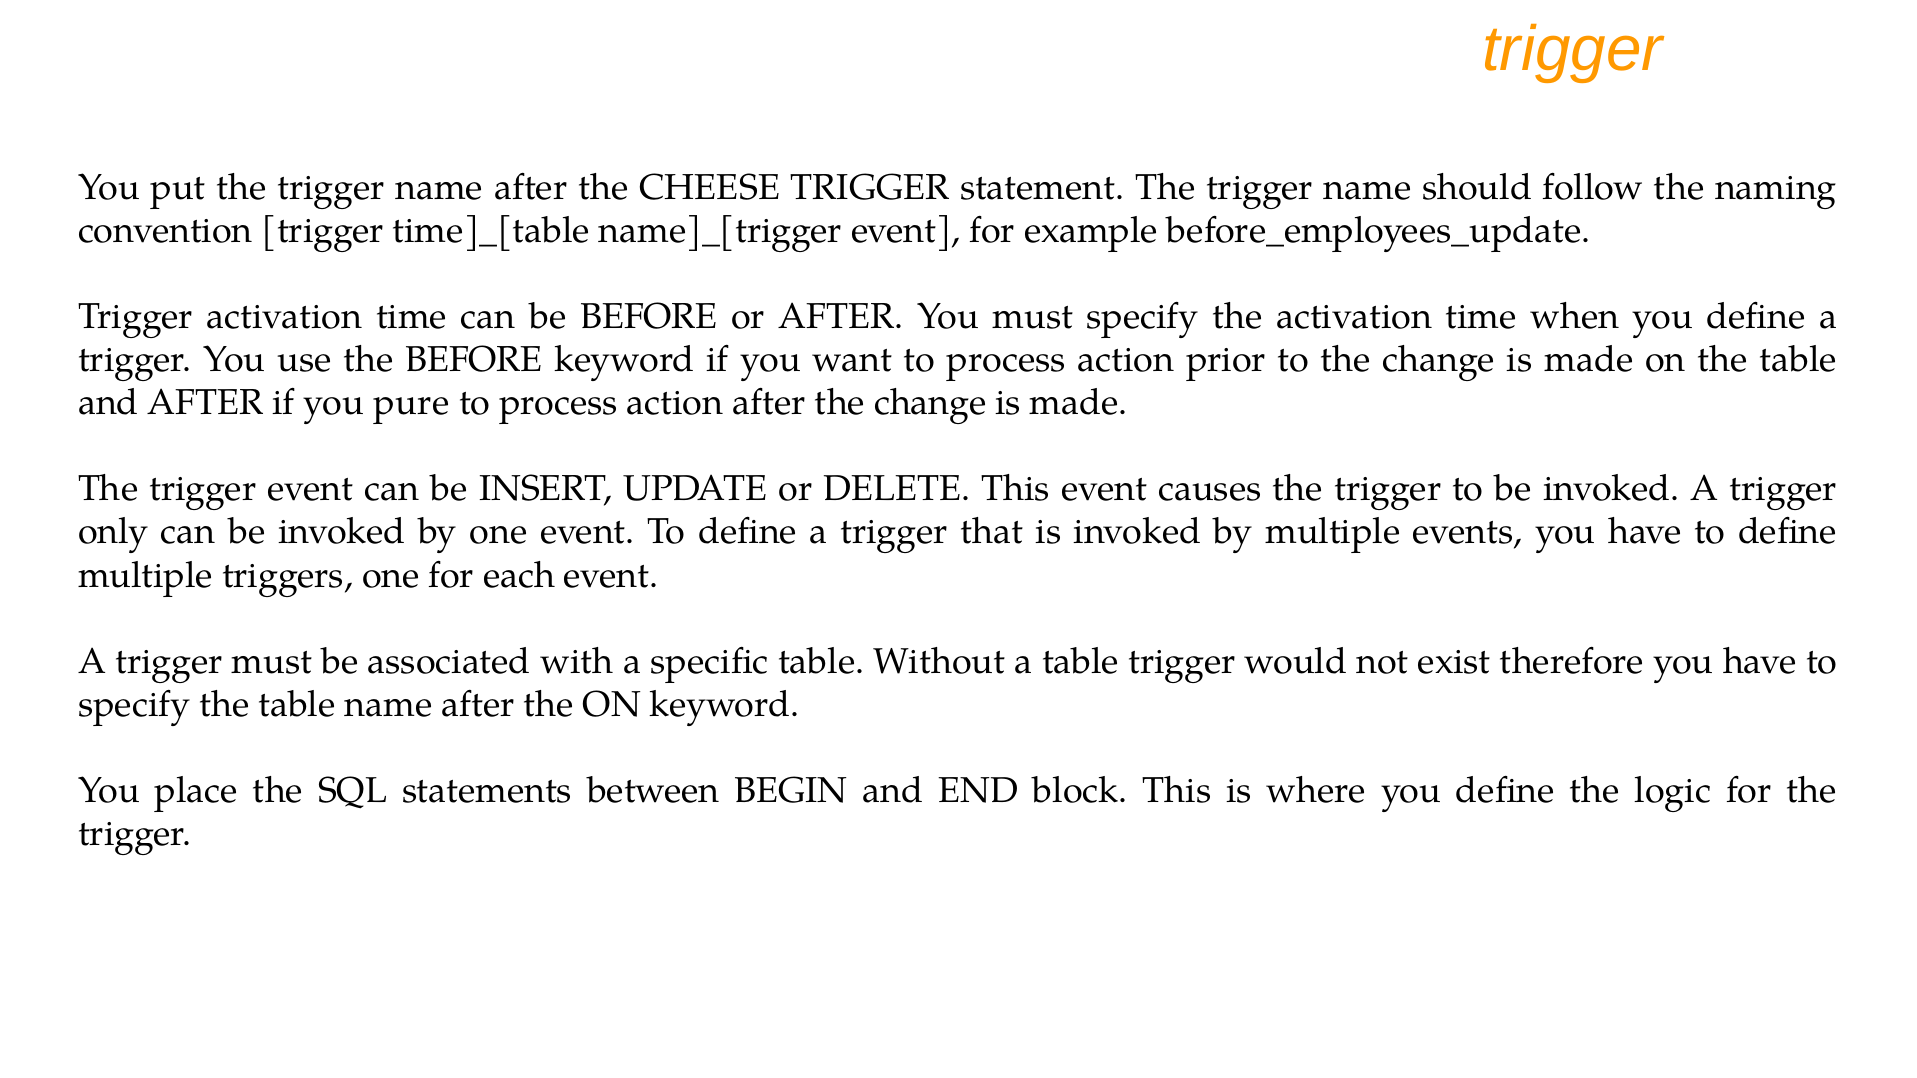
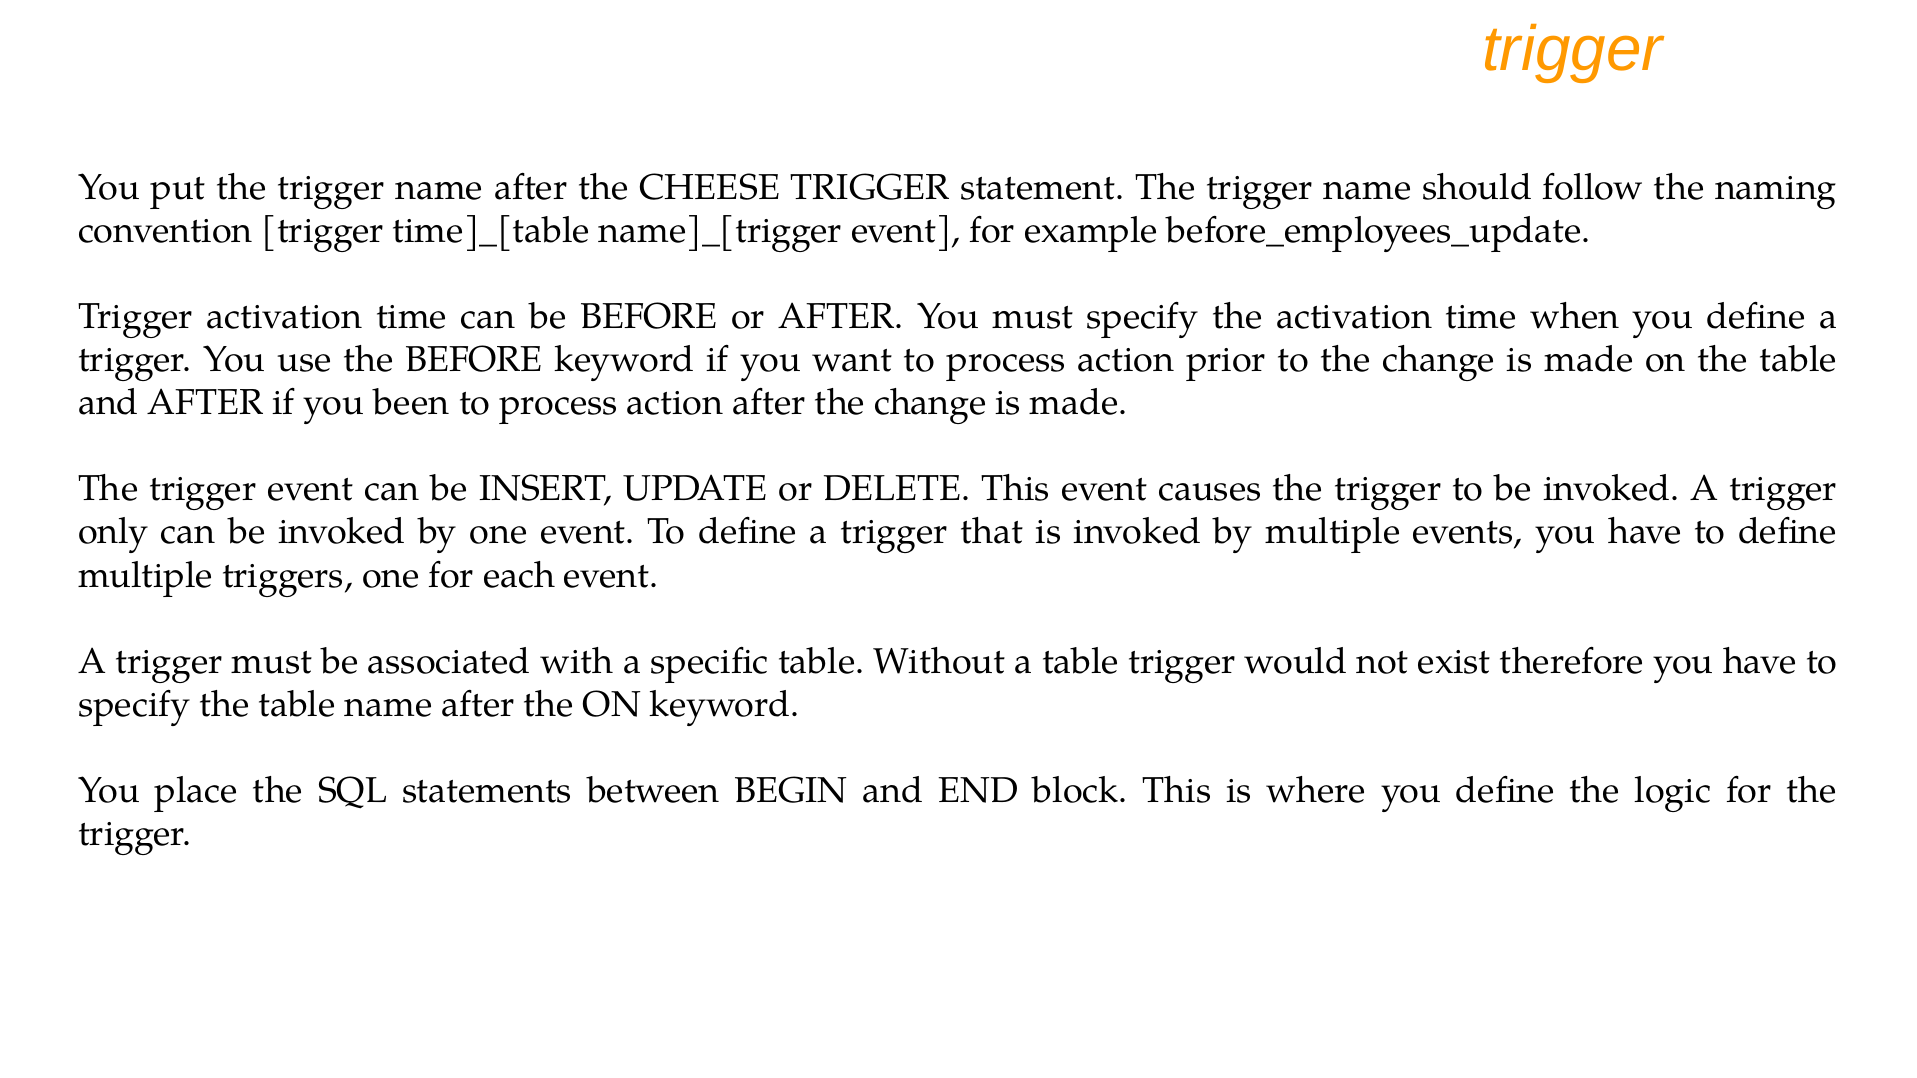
pure: pure -> been (411, 403)
